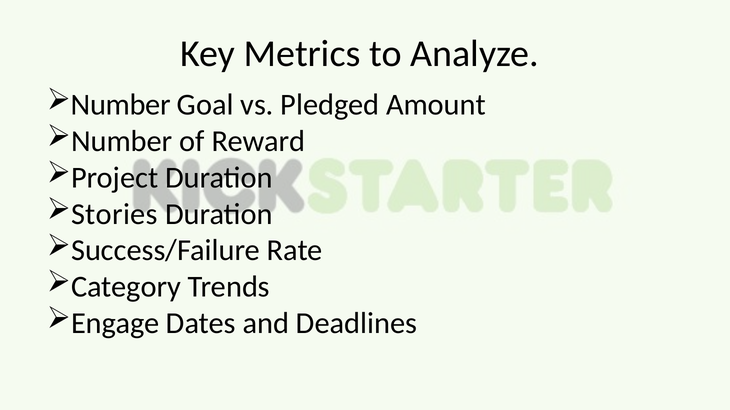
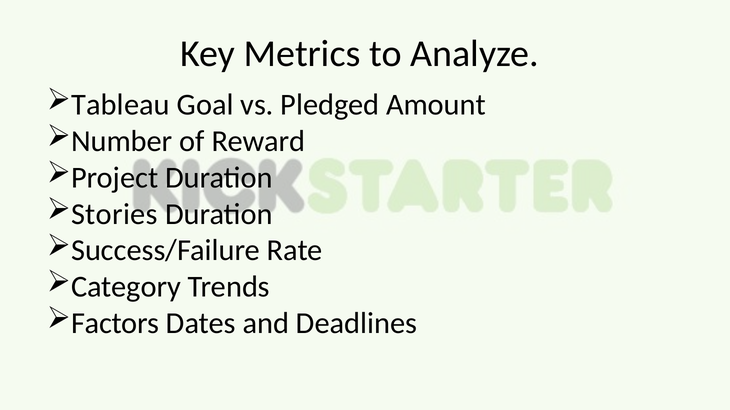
Number: Number -> Tableau (121, 105)
Engage: Engage -> Factors (115, 324)
